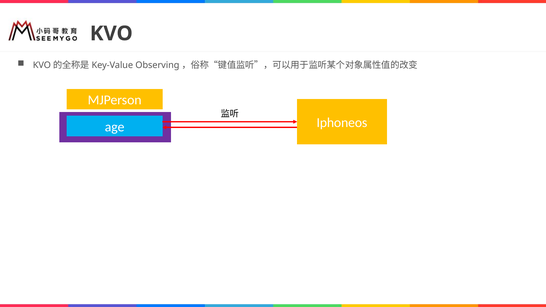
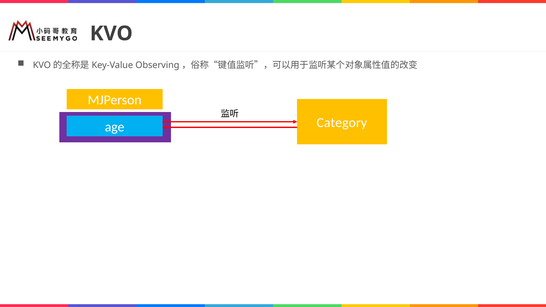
Iphoneos: Iphoneos -> Category (342, 123)
